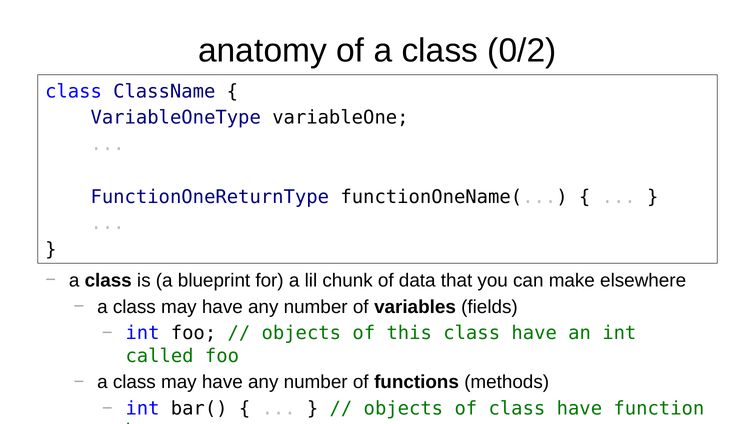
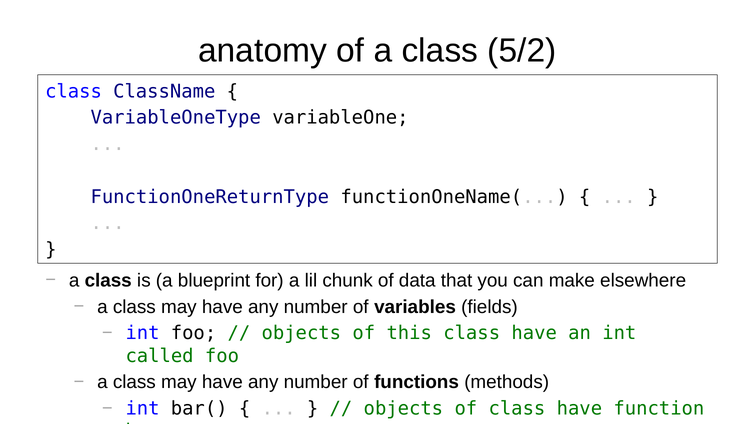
0/2: 0/2 -> 5/2 (522, 51)
